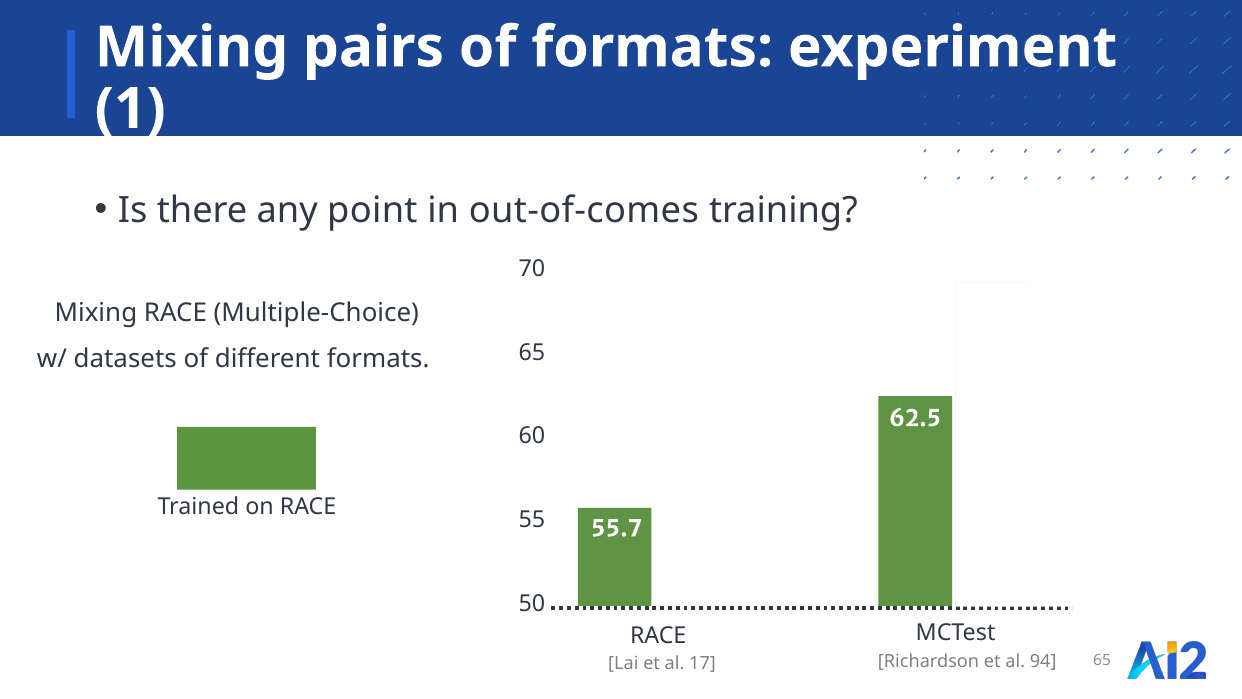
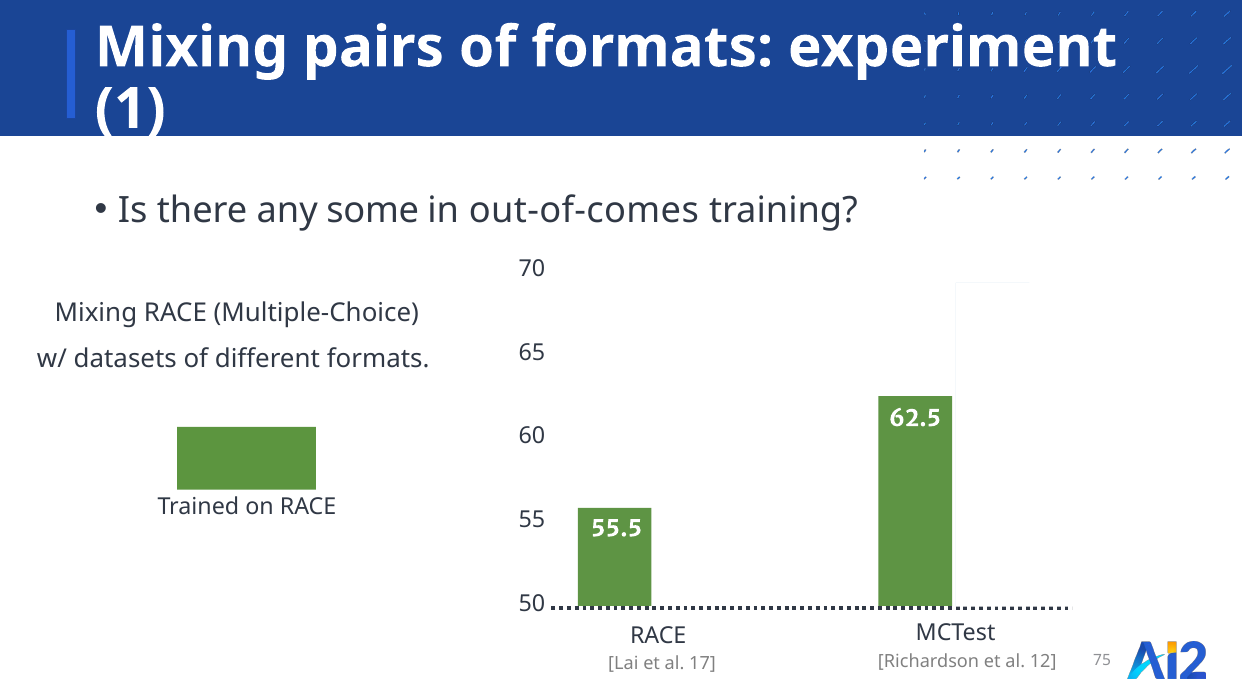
point: point -> some (373, 210)
55.7: 55.7 -> 55.5 (617, 528)
94: 94 -> 12 (1043, 662)
17 65: 65 -> 75 (1102, 660)
